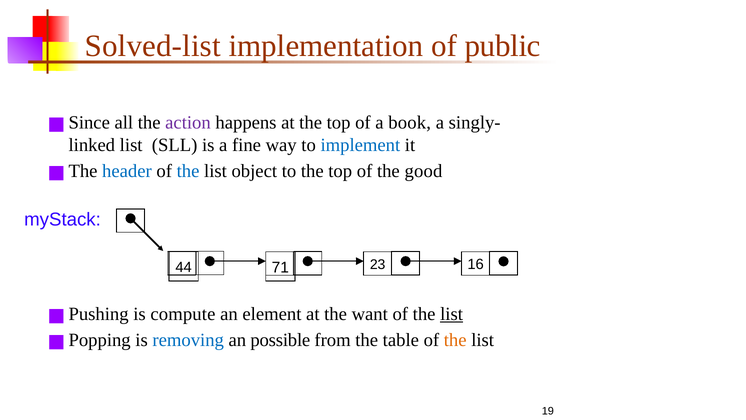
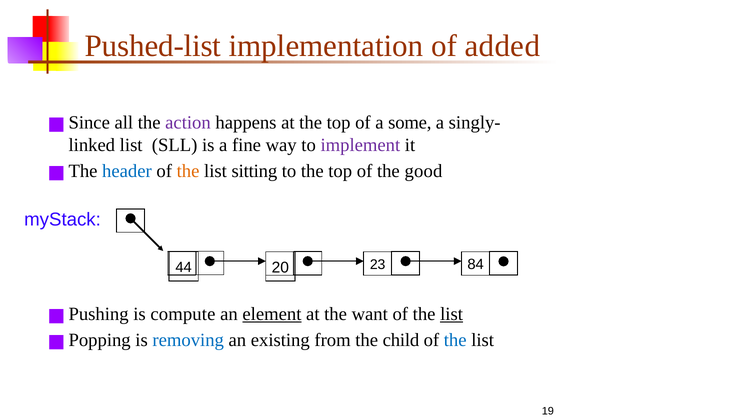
Solved-list: Solved-list -> Pushed-list (153, 46)
public: public -> added (502, 46)
book: book -> some (410, 123)
implement colour: blue -> purple (360, 145)
the colour: blue -> orange (188, 171)
object: object -> sitting (254, 171)
71: 71 -> 20 (280, 267)
16: 16 -> 84 (476, 264)
element underline: none -> present (272, 314)
possible: possible -> existing (280, 340)
table: table -> child (401, 340)
the colour: orange -> blue (455, 340)
